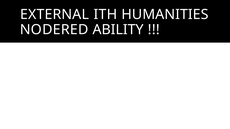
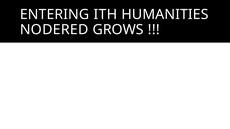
EXTERNAL: EXTERNAL -> ENTERING (55, 14)
ABILITY: ABILITY -> GROWS (118, 30)
